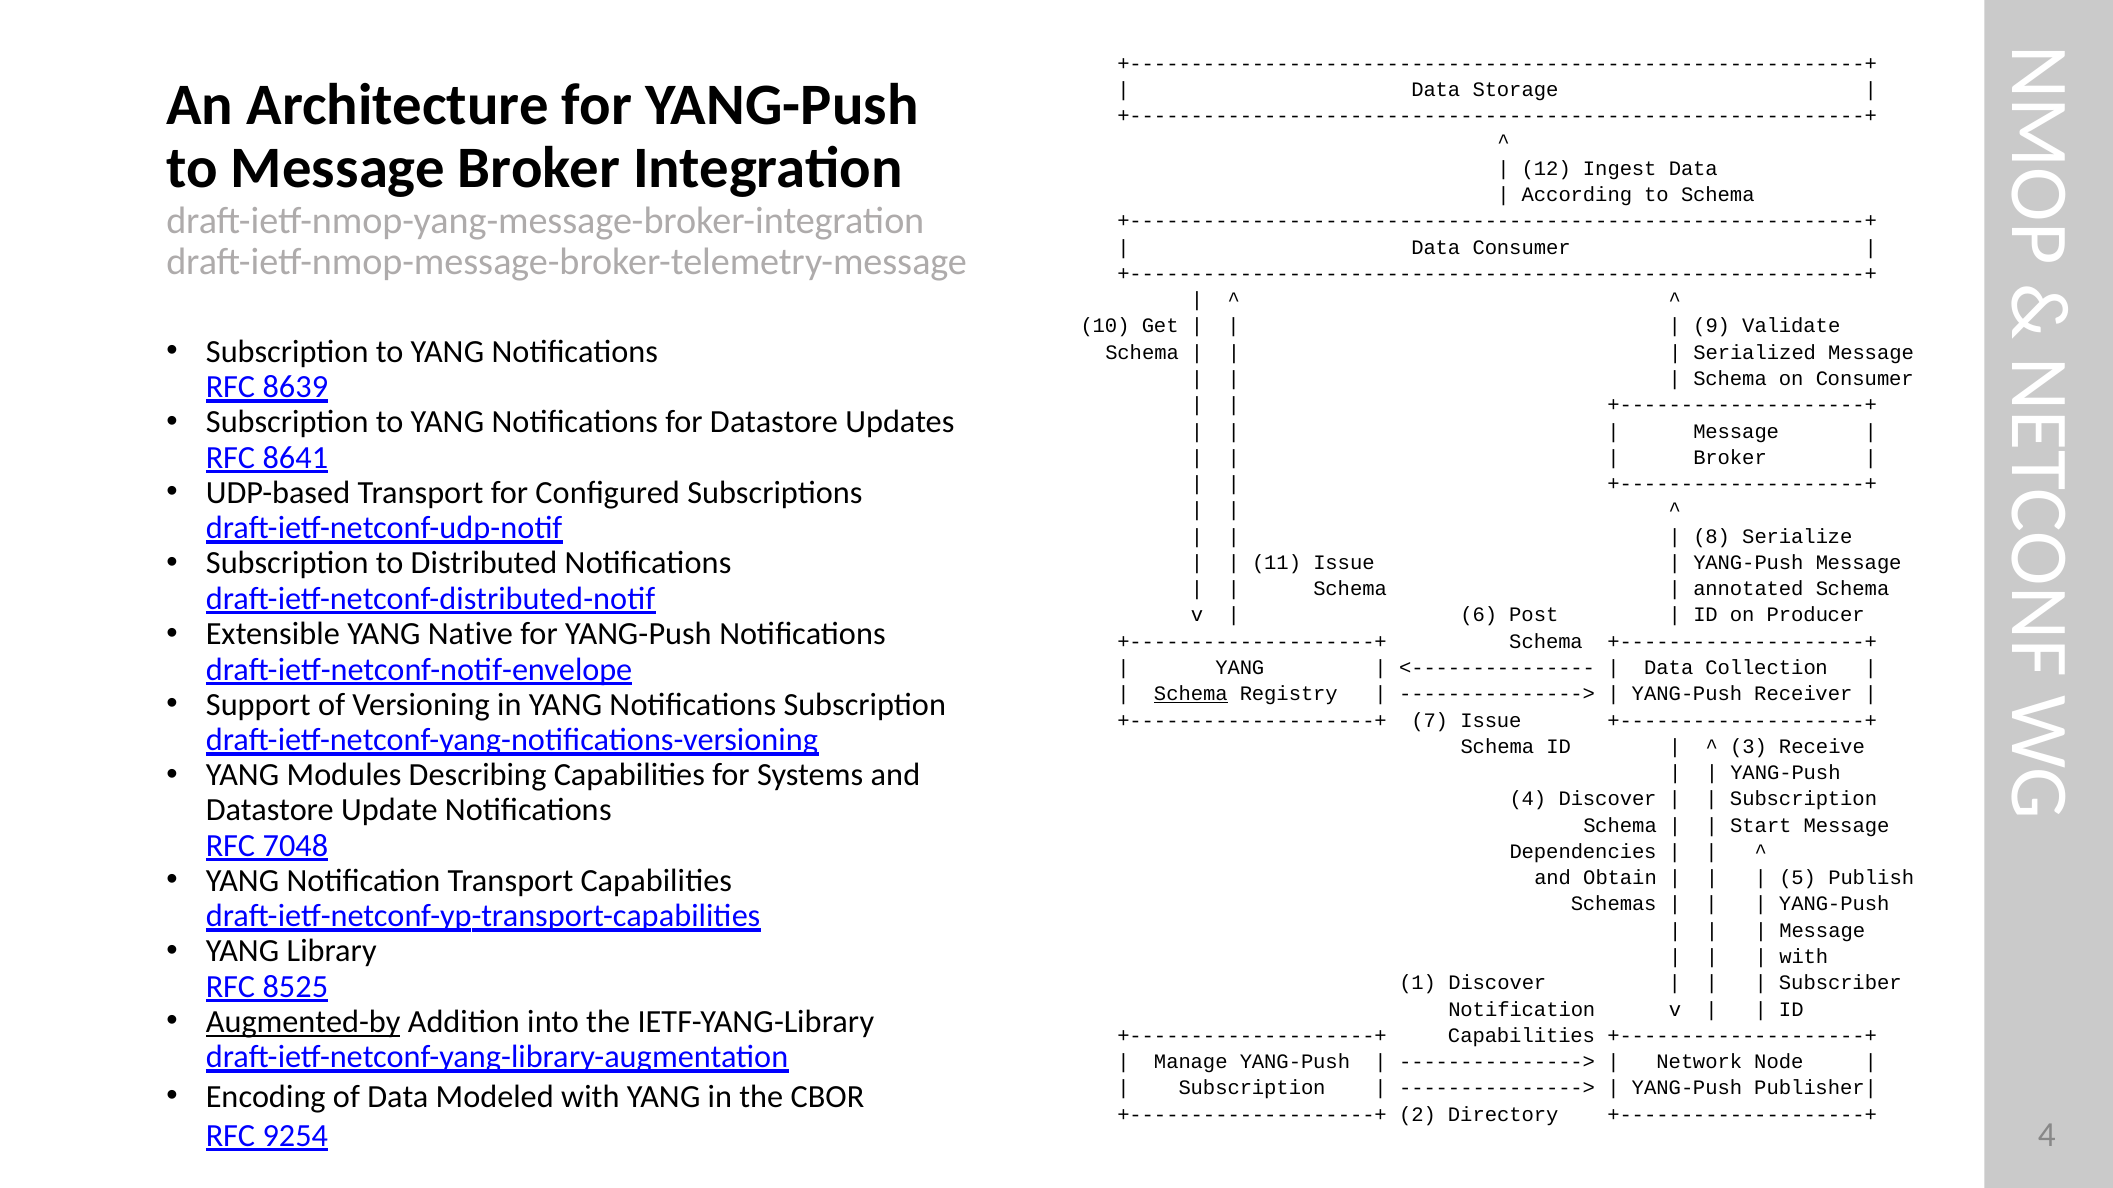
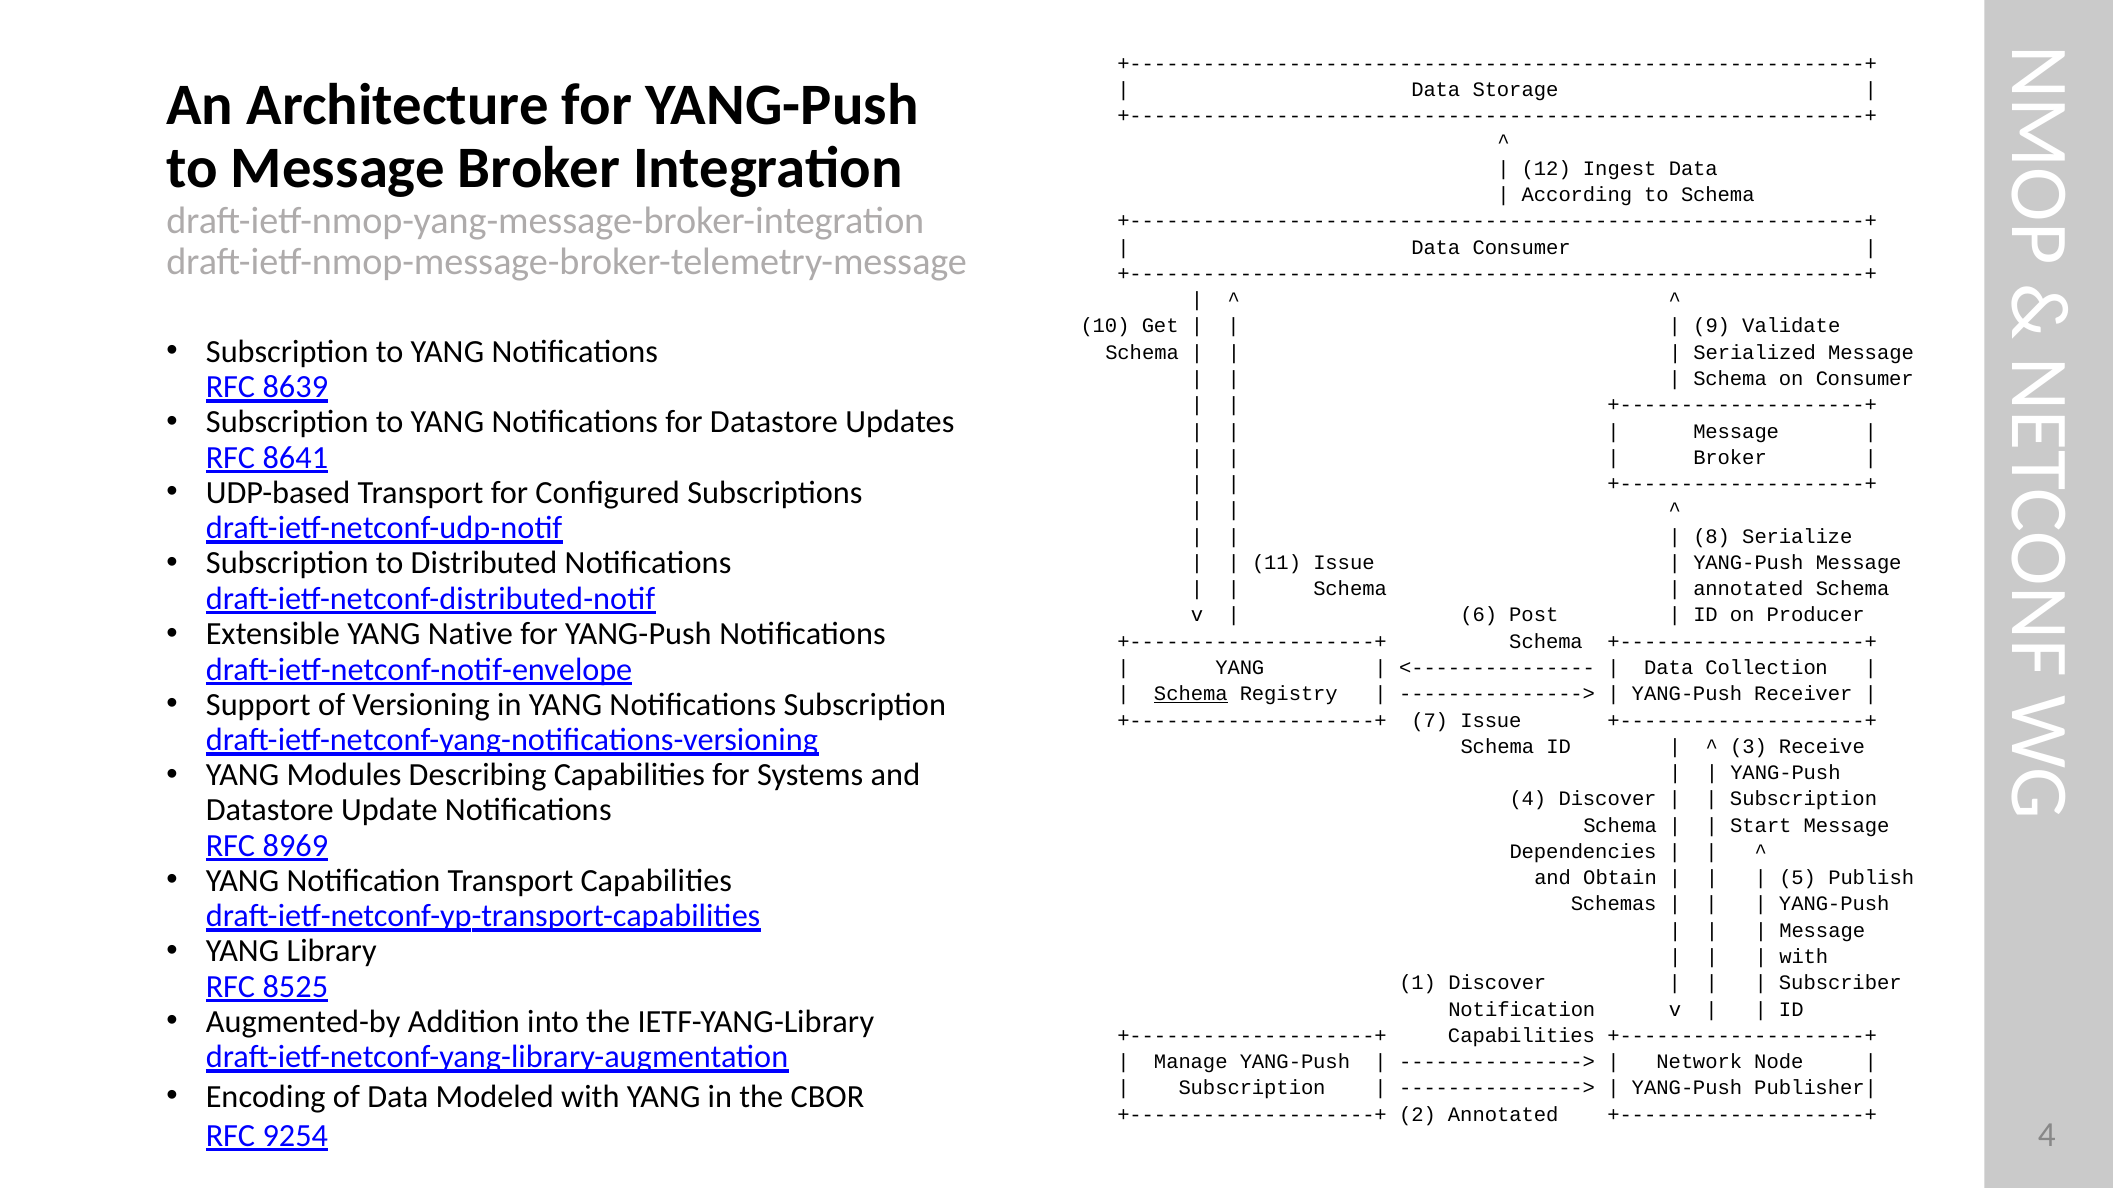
7048: 7048 -> 8969 (295, 846)
Augmented-by underline: present -> none (303, 1022)
2 Directory: Directory -> Annotated (1503, 1115)
